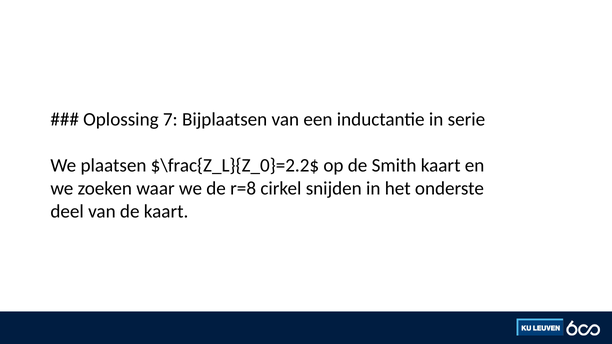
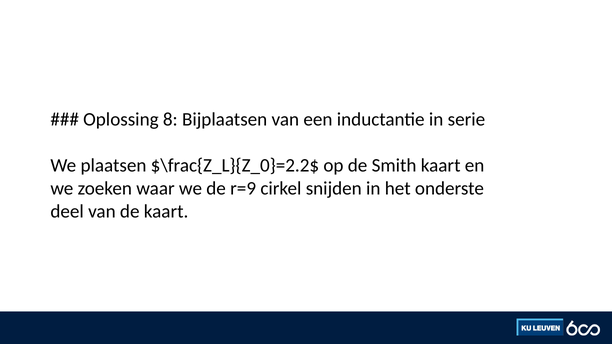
7: 7 -> 8 (170, 120)
r=8: r=8 -> r=9 (243, 189)
